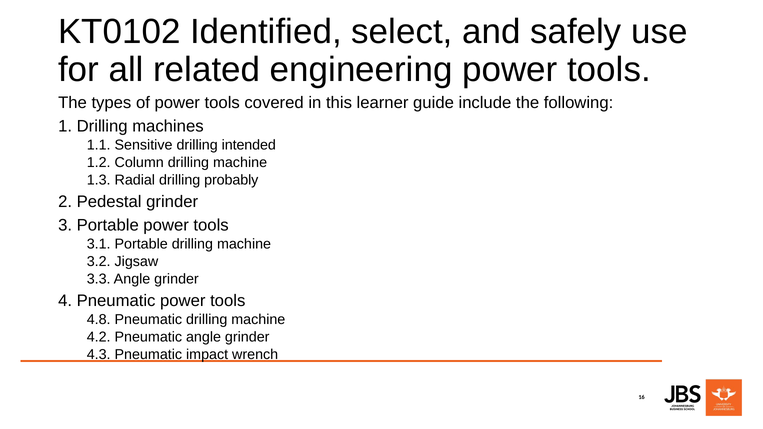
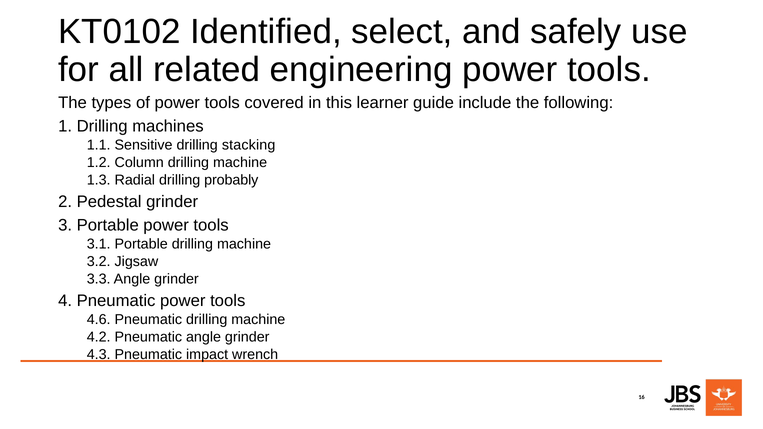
intended: intended -> stacking (249, 145)
4.8: 4.8 -> 4.6 (99, 320)
